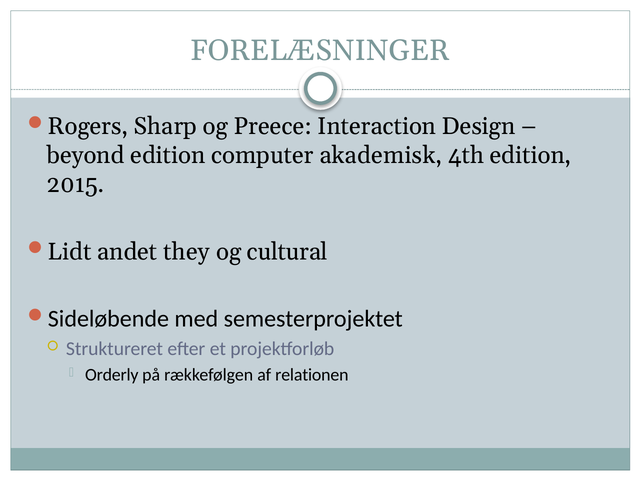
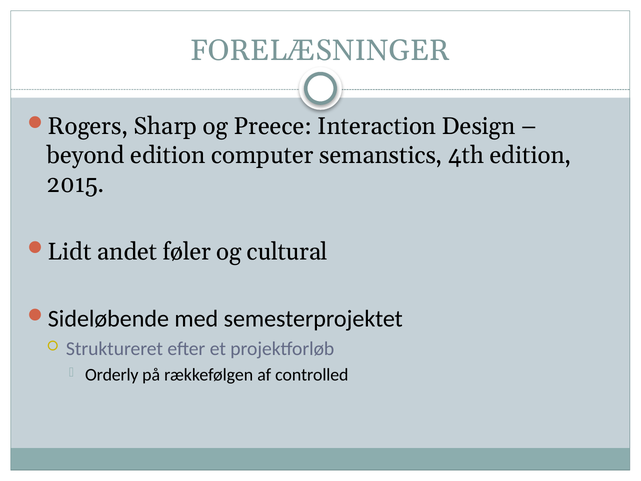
akademisk: akademisk -> semanstics (381, 155)
they: they -> føler (187, 251)
relationen: relationen -> controlled (312, 374)
